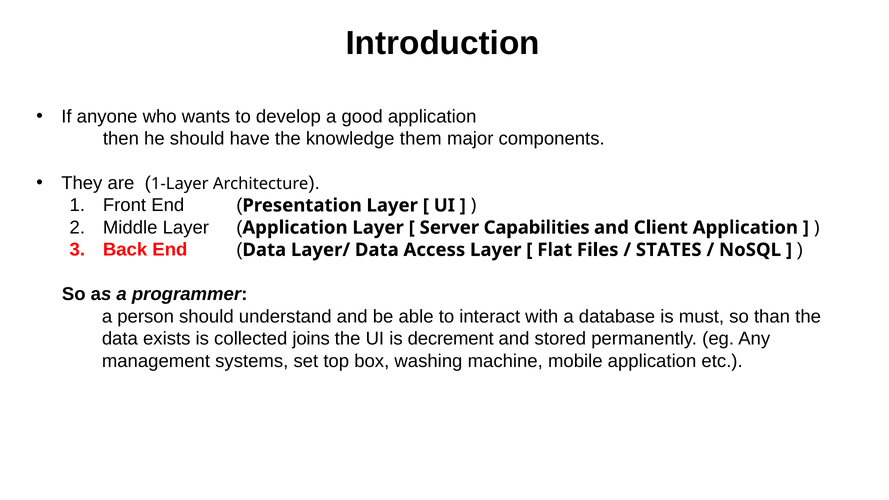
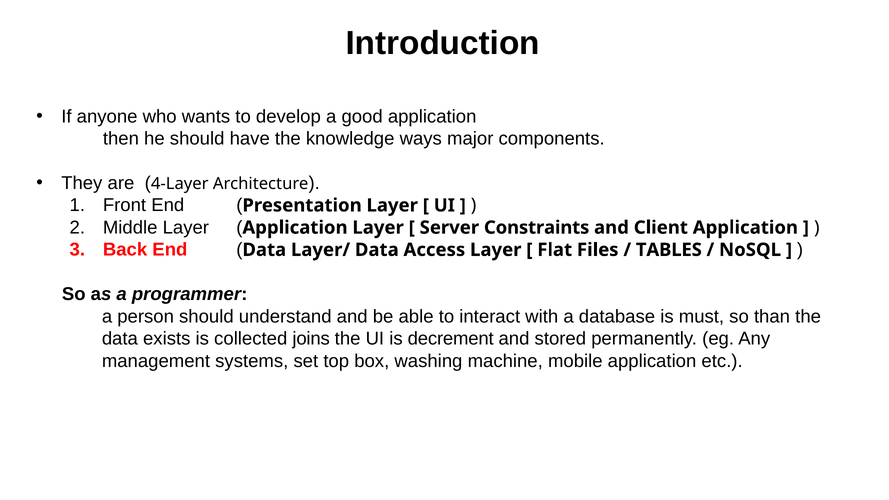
them: them -> ways (421, 139)
1-Layer: 1-Layer -> 4-Layer (180, 184)
Capabilities: Capabilities -> Constraints (537, 228)
STATES: STATES -> TABLES (669, 250)
